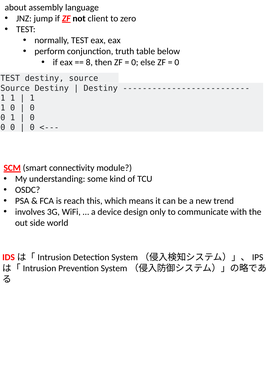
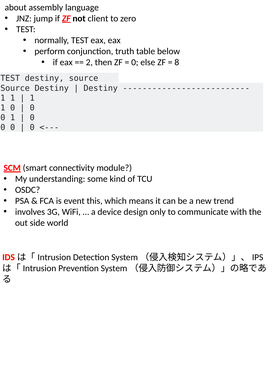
8: 8 -> 2 (89, 62)
0: 0 -> 8 (177, 62)
reach: reach -> event (74, 201)
